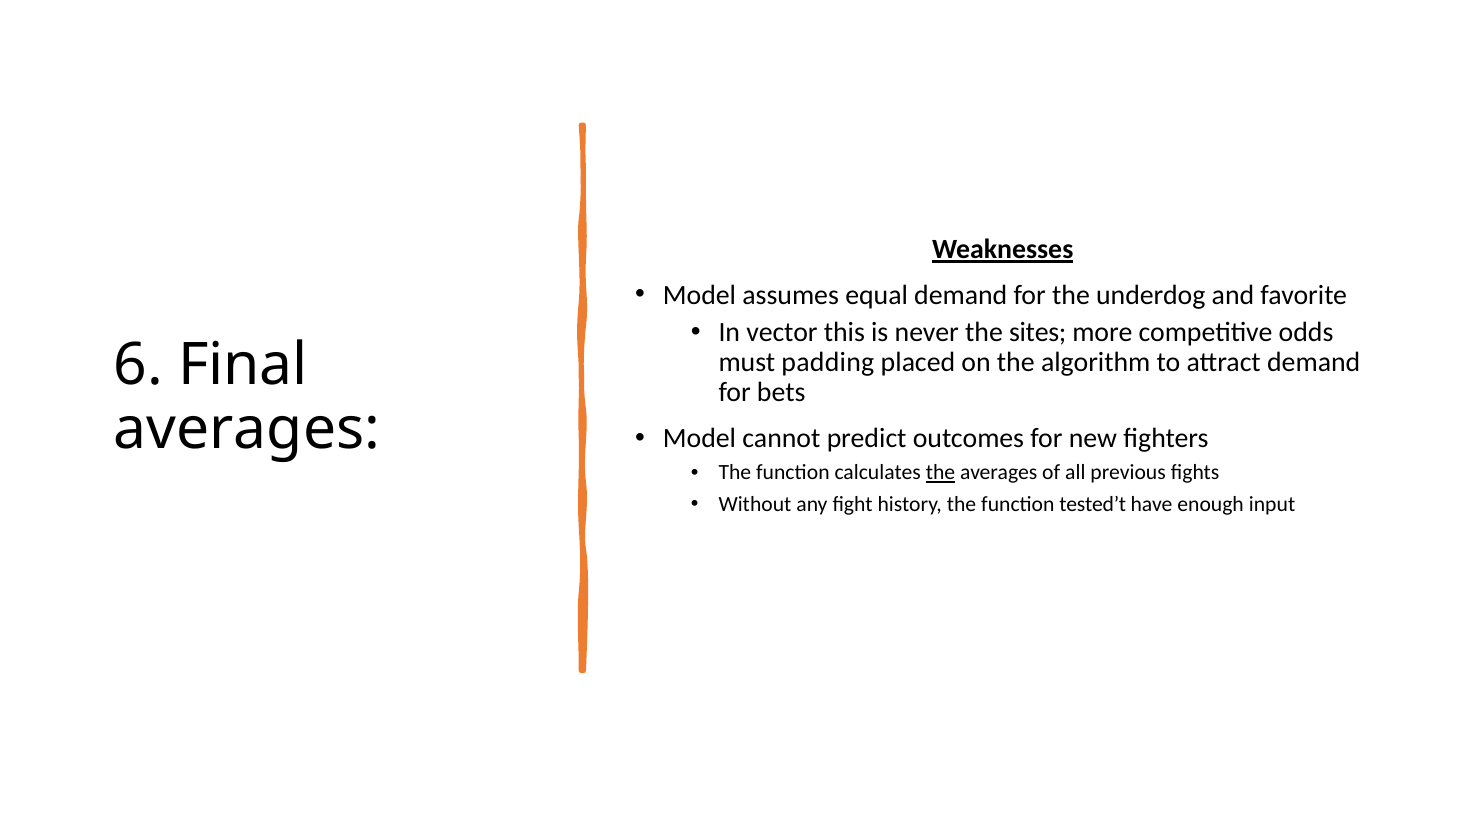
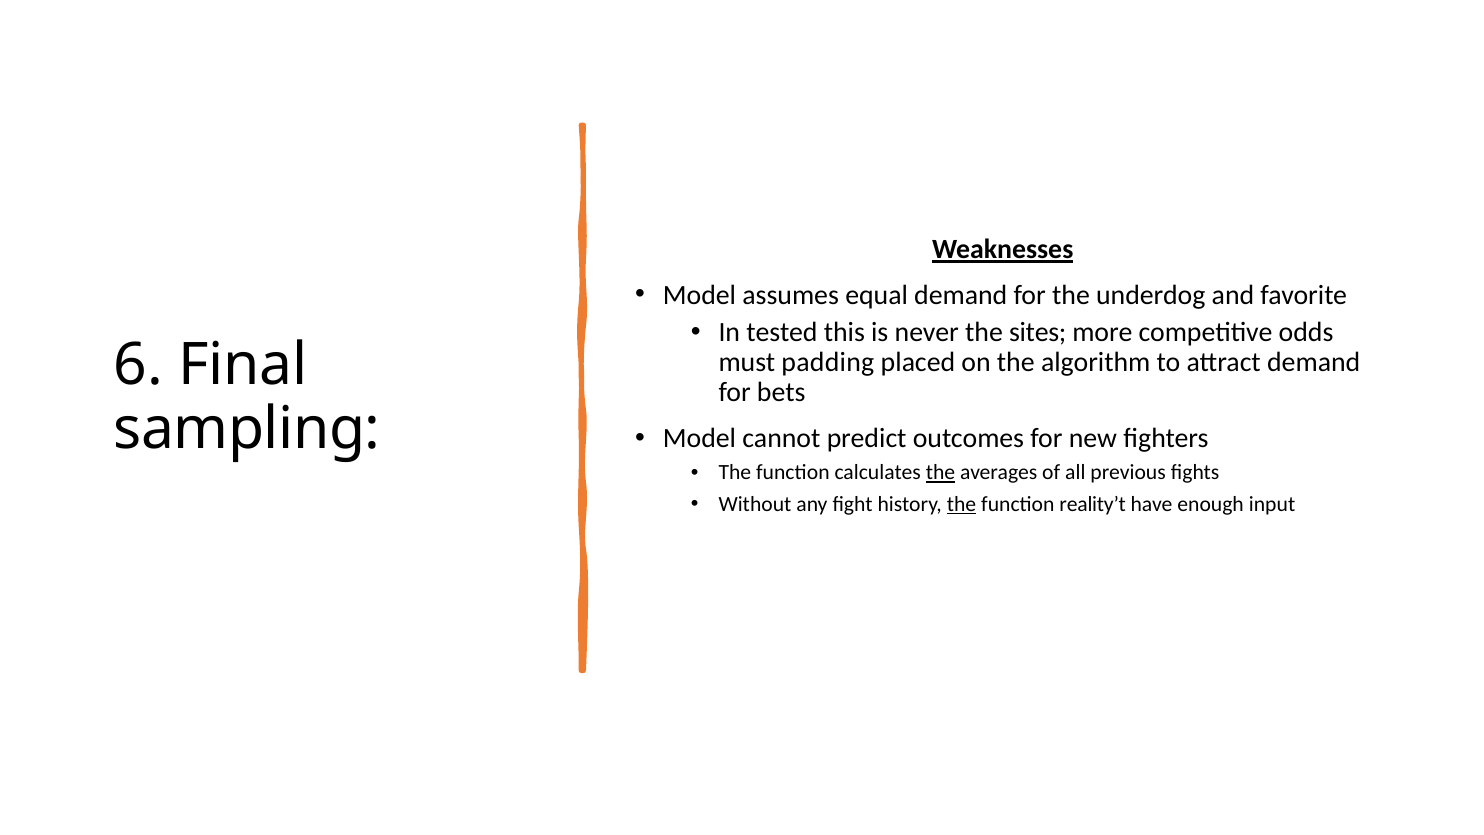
vector: vector -> tested (782, 333)
averages: averages -> sampling (247, 429)
the underline: none -> present (961, 504)
tested’t: tested’t -> reality’t (1093, 504)
